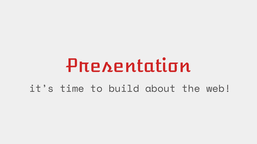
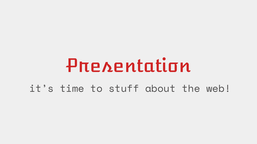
build: build -> stuff (124, 89)
